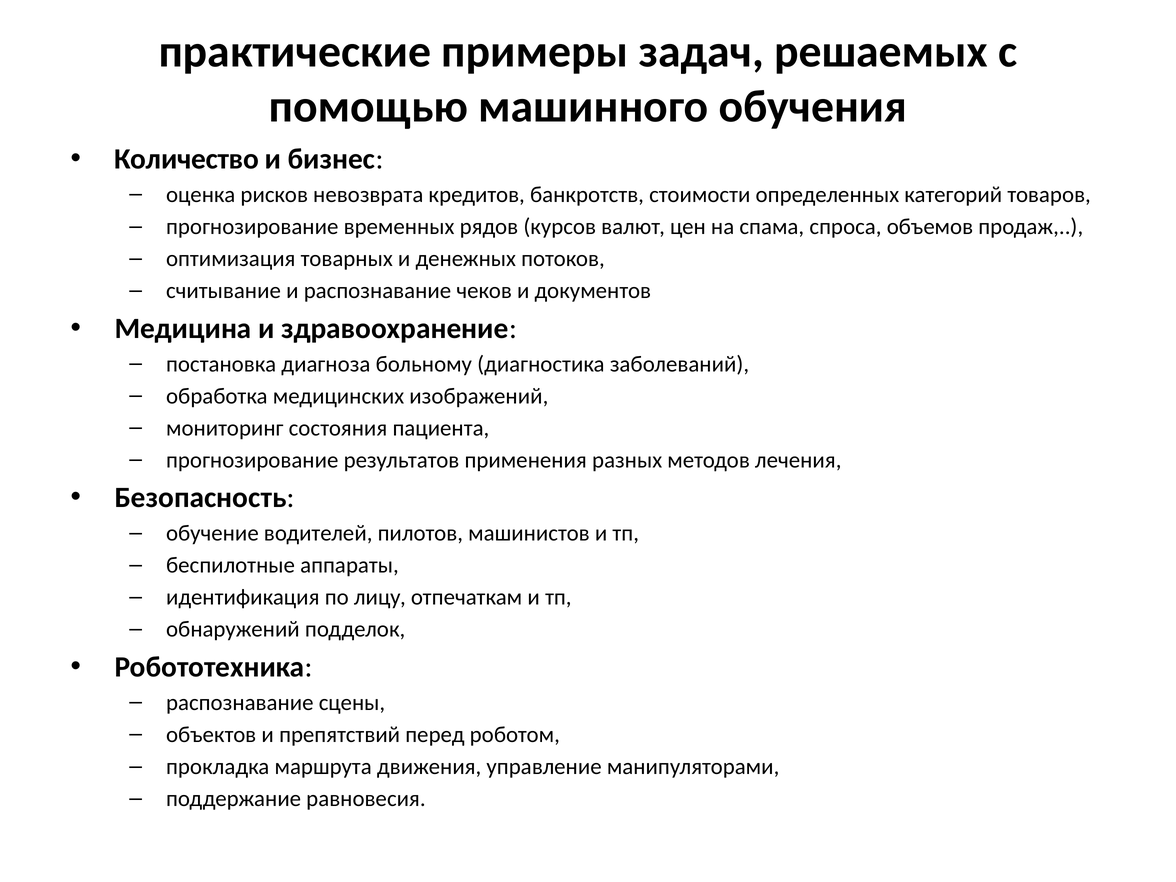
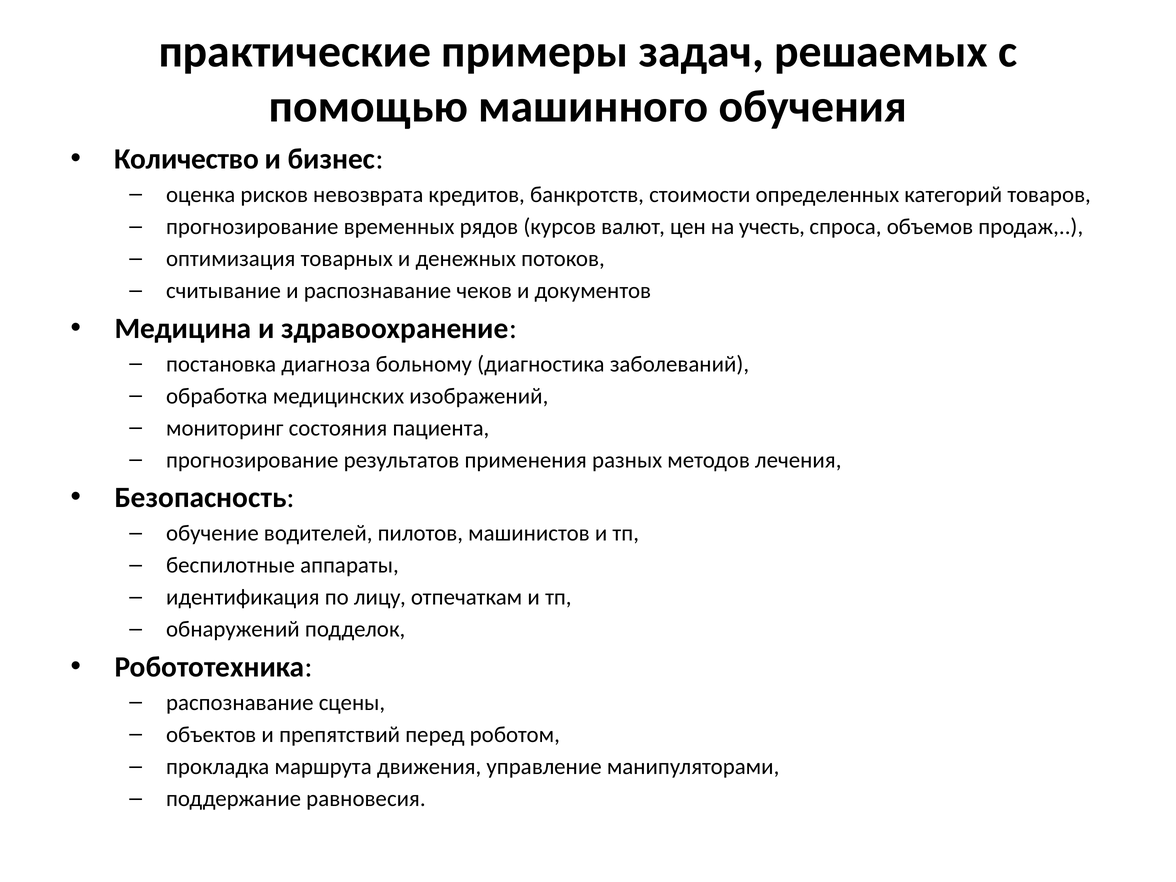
спама: спама -> учесть (772, 227)
